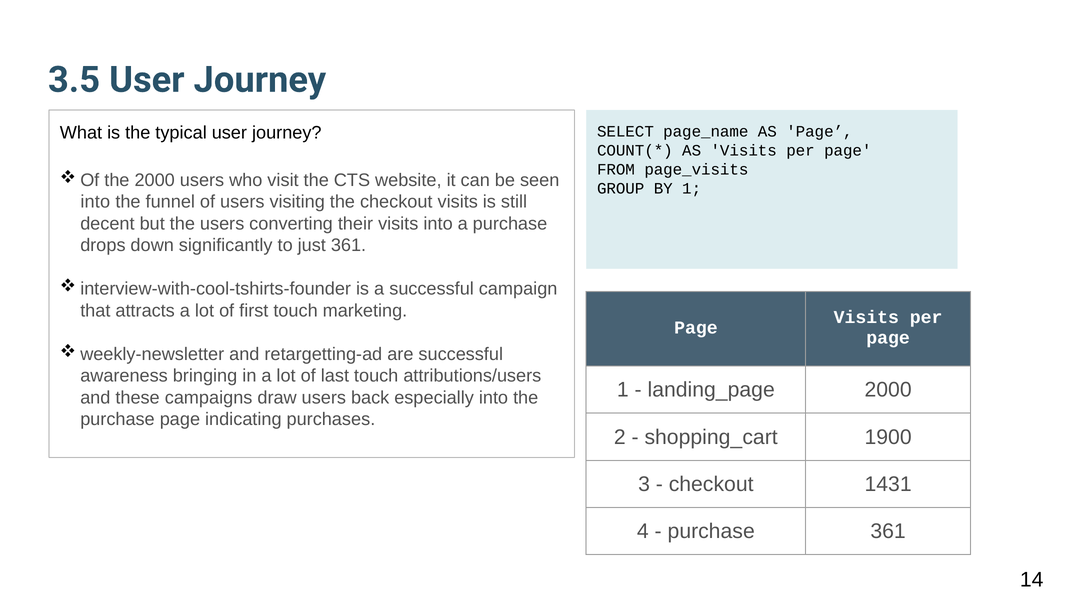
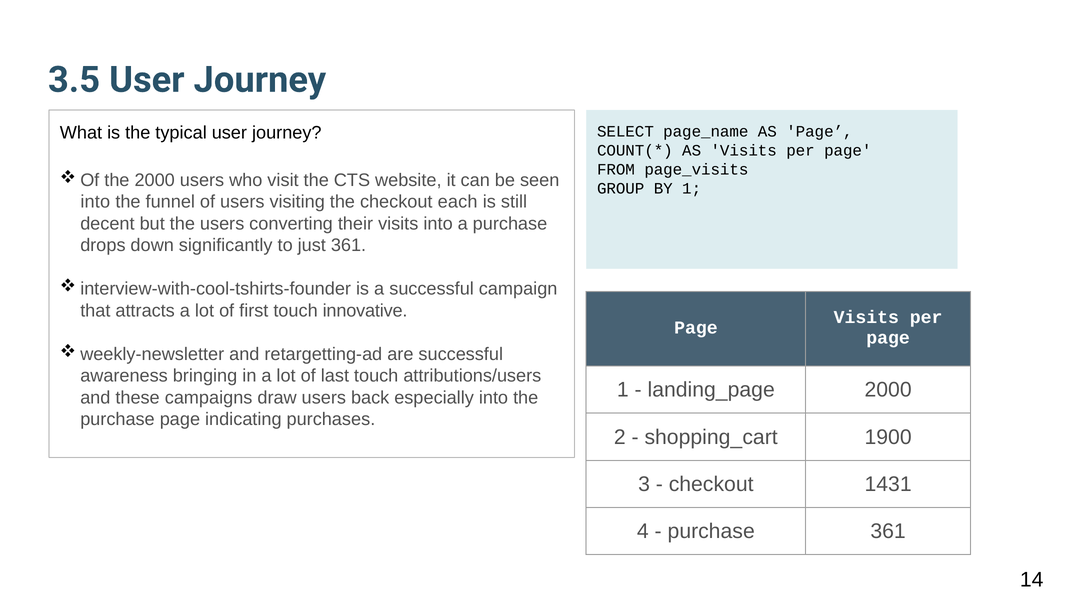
checkout visits: visits -> each (458, 202)
marketing: marketing -> innovative (365, 311)
